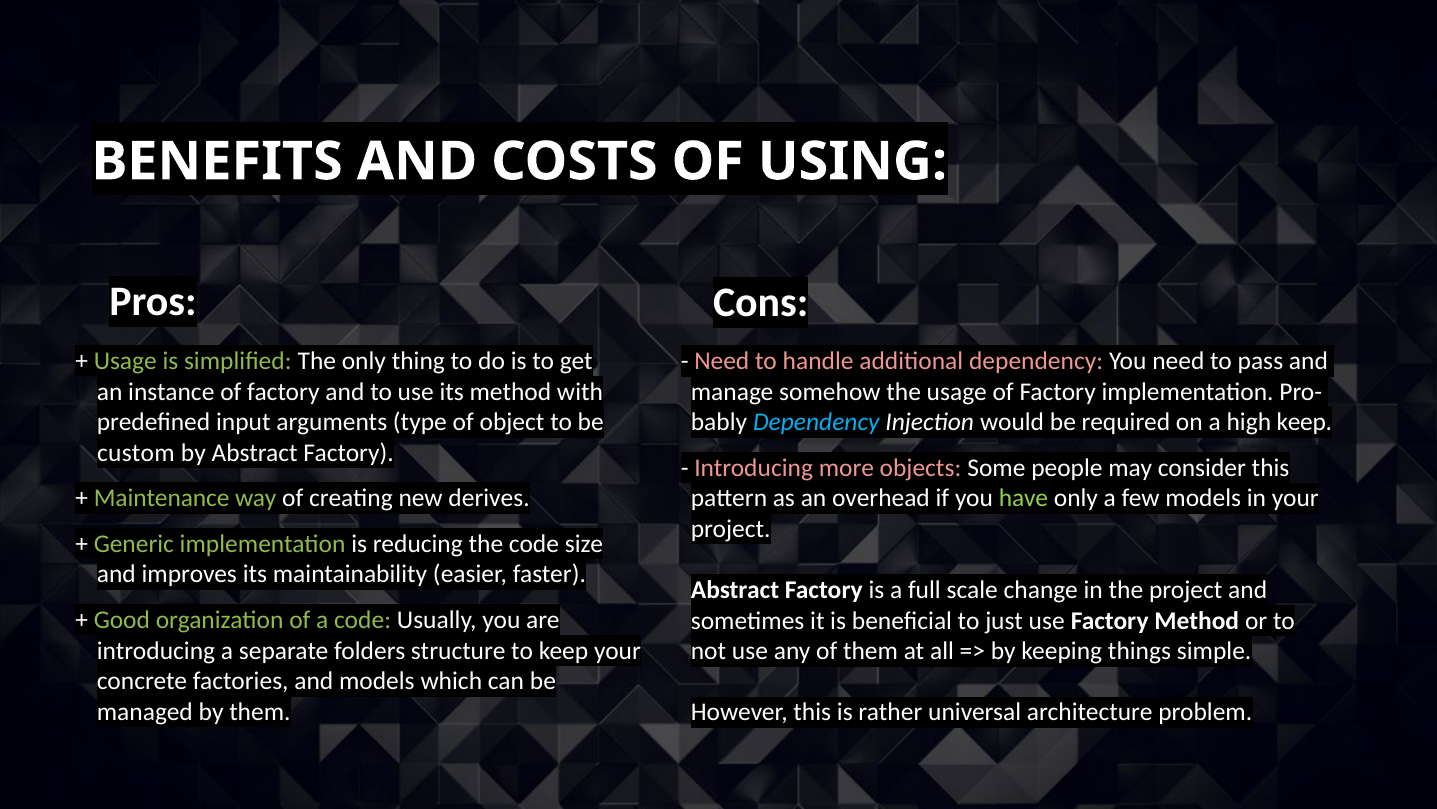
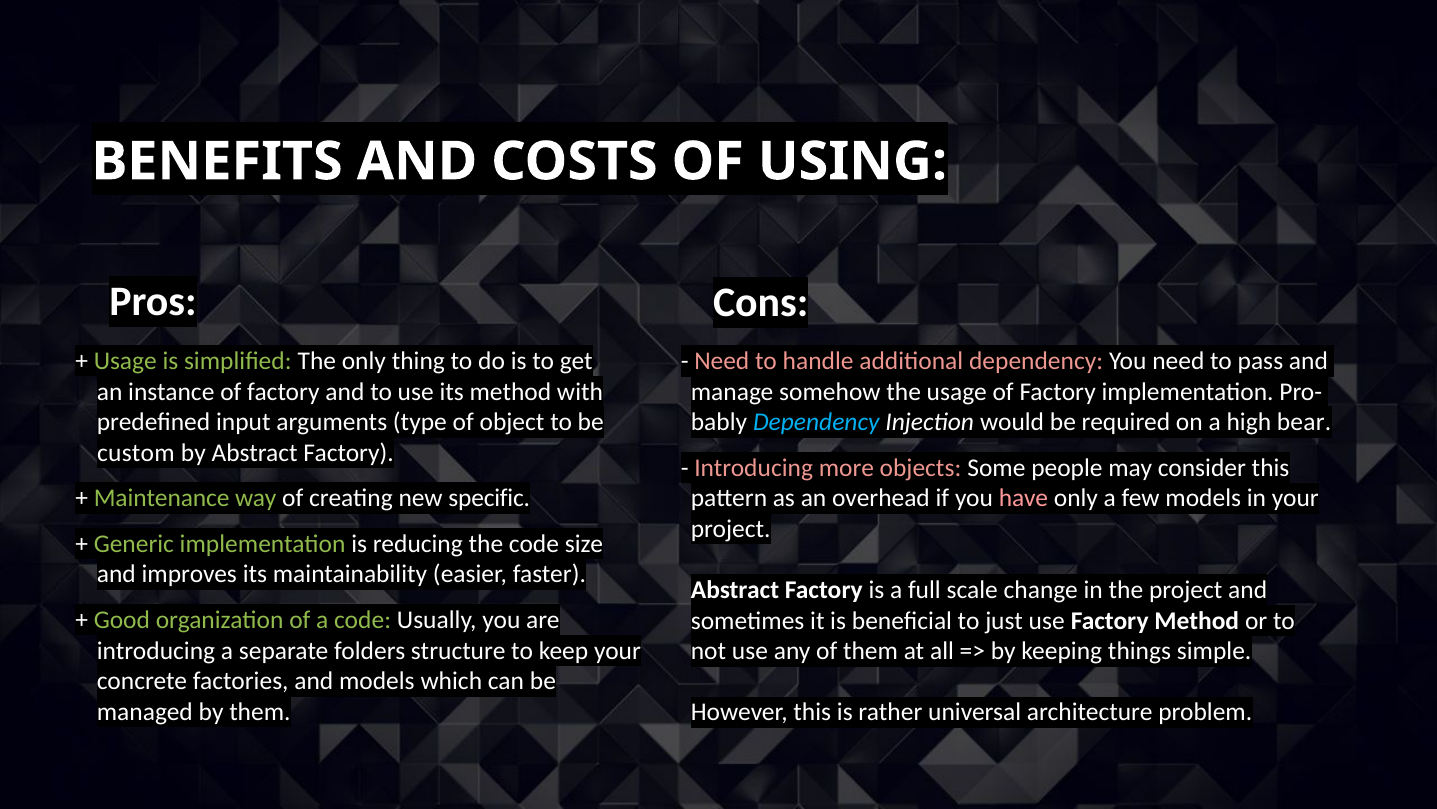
high keep: keep -> bear (1304, 422)
derives: derives -> specific (489, 498)
have colour: light green -> pink (1024, 498)
